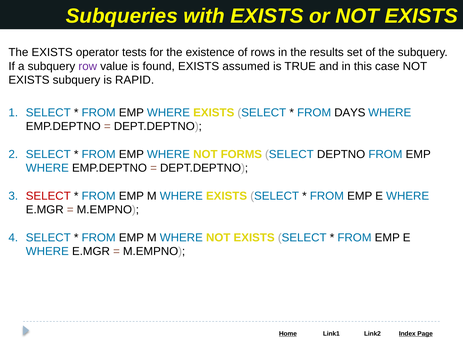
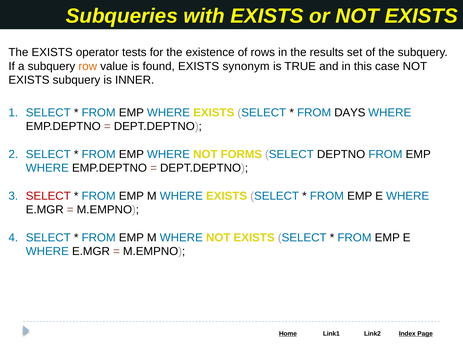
row colour: purple -> orange (88, 66)
assumed: assumed -> synonym (246, 66)
RAPID: RAPID -> INNER (135, 80)
